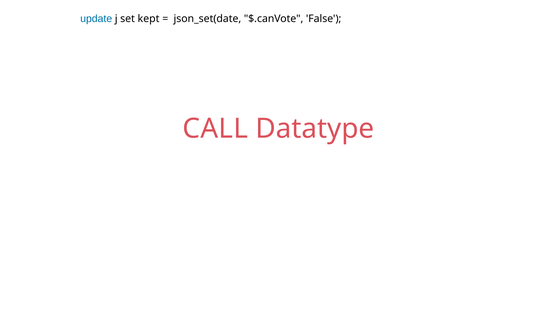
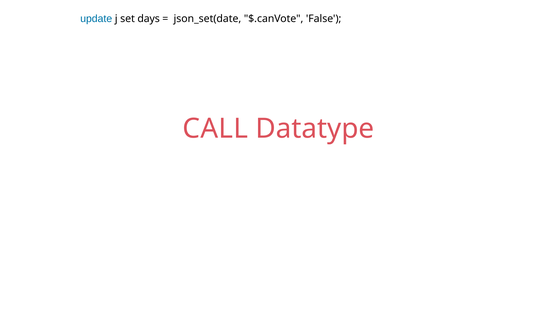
kept: kept -> days (149, 19)
